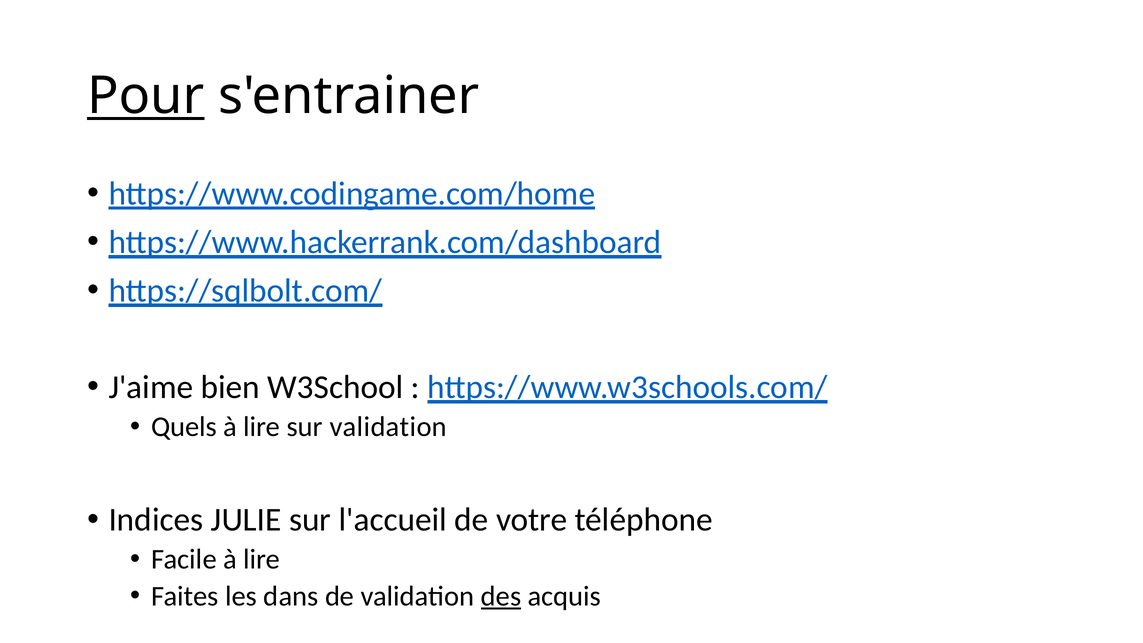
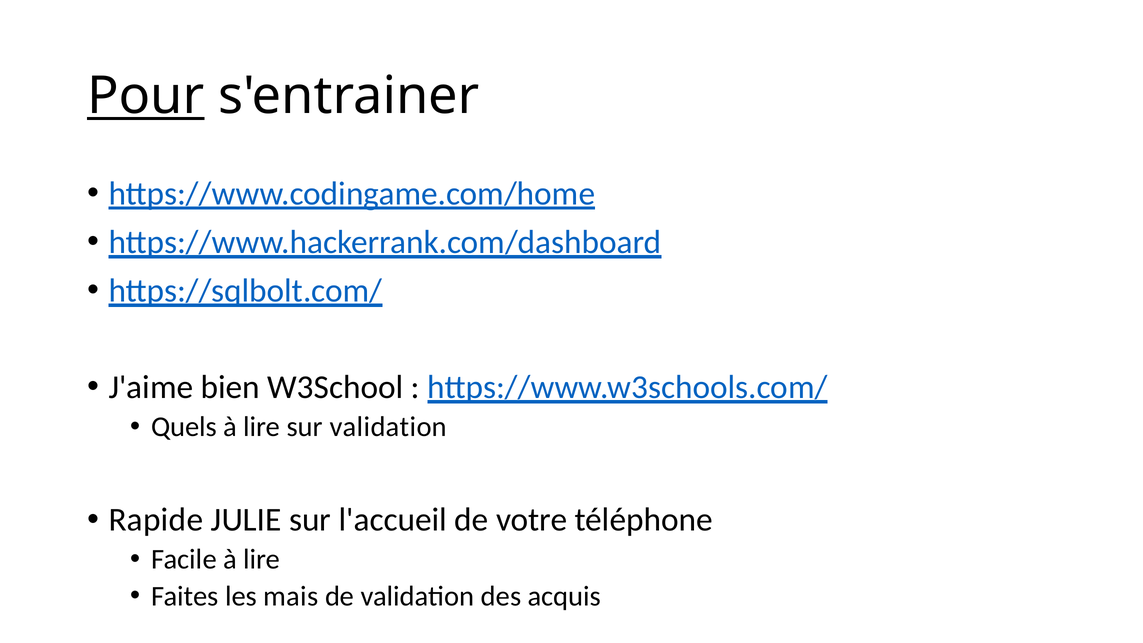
Indices: Indices -> Rapide (156, 520)
dans: dans -> mais (291, 596)
des underline: present -> none (501, 596)
